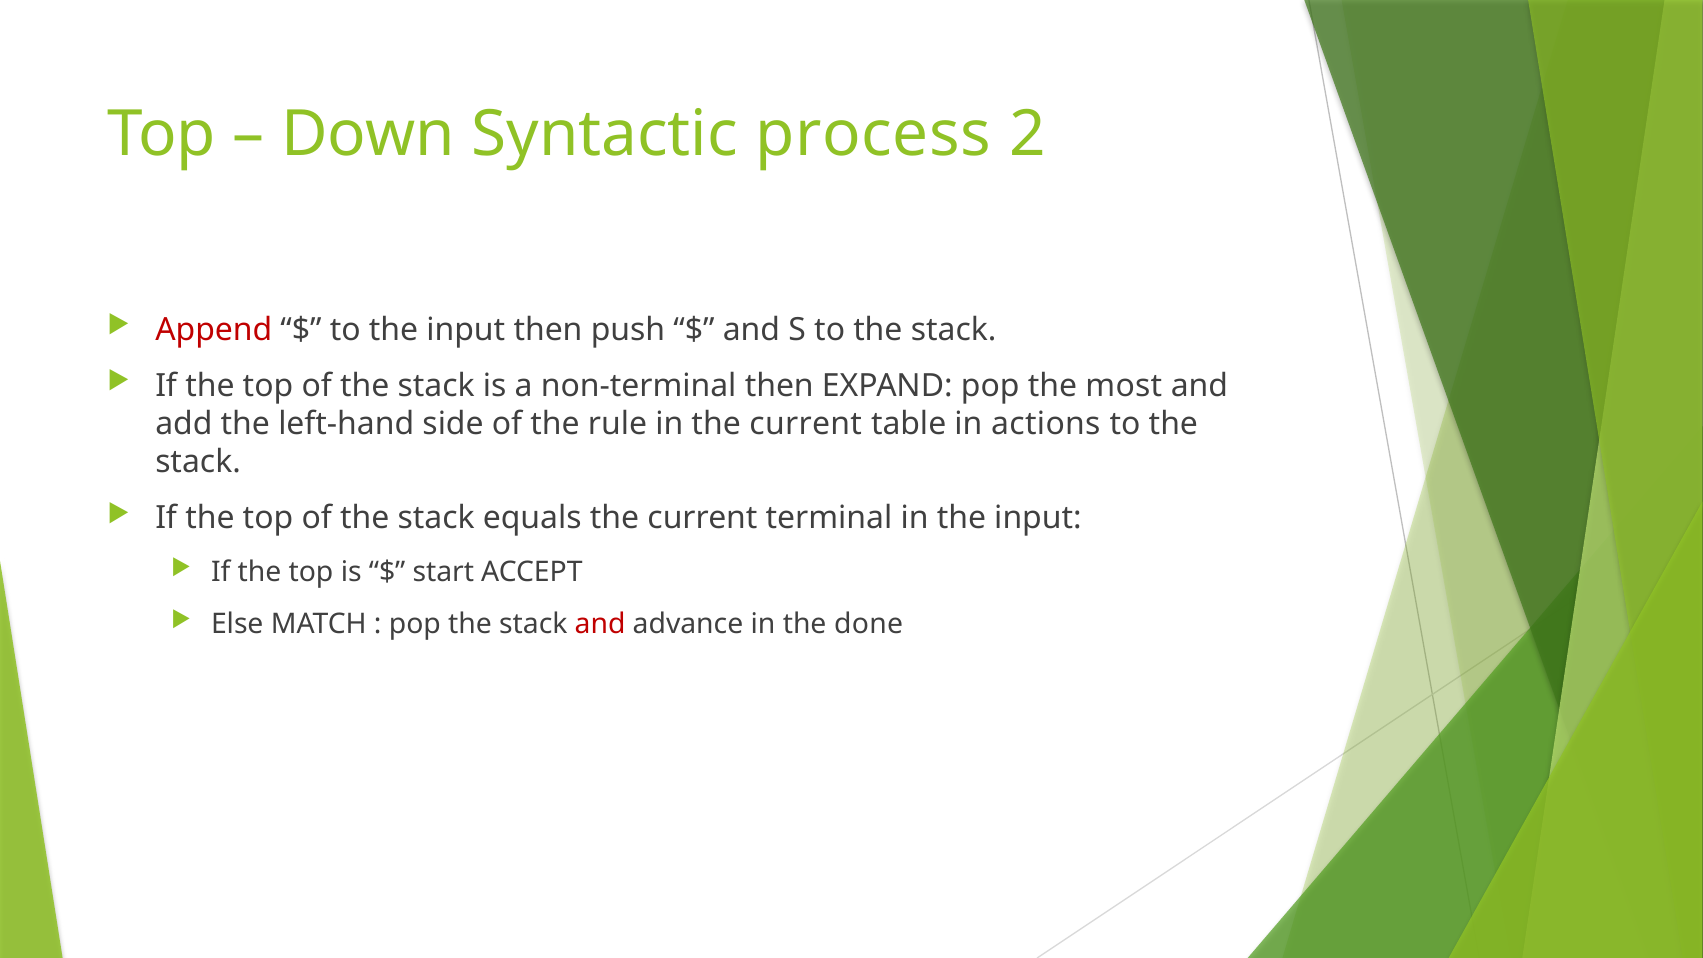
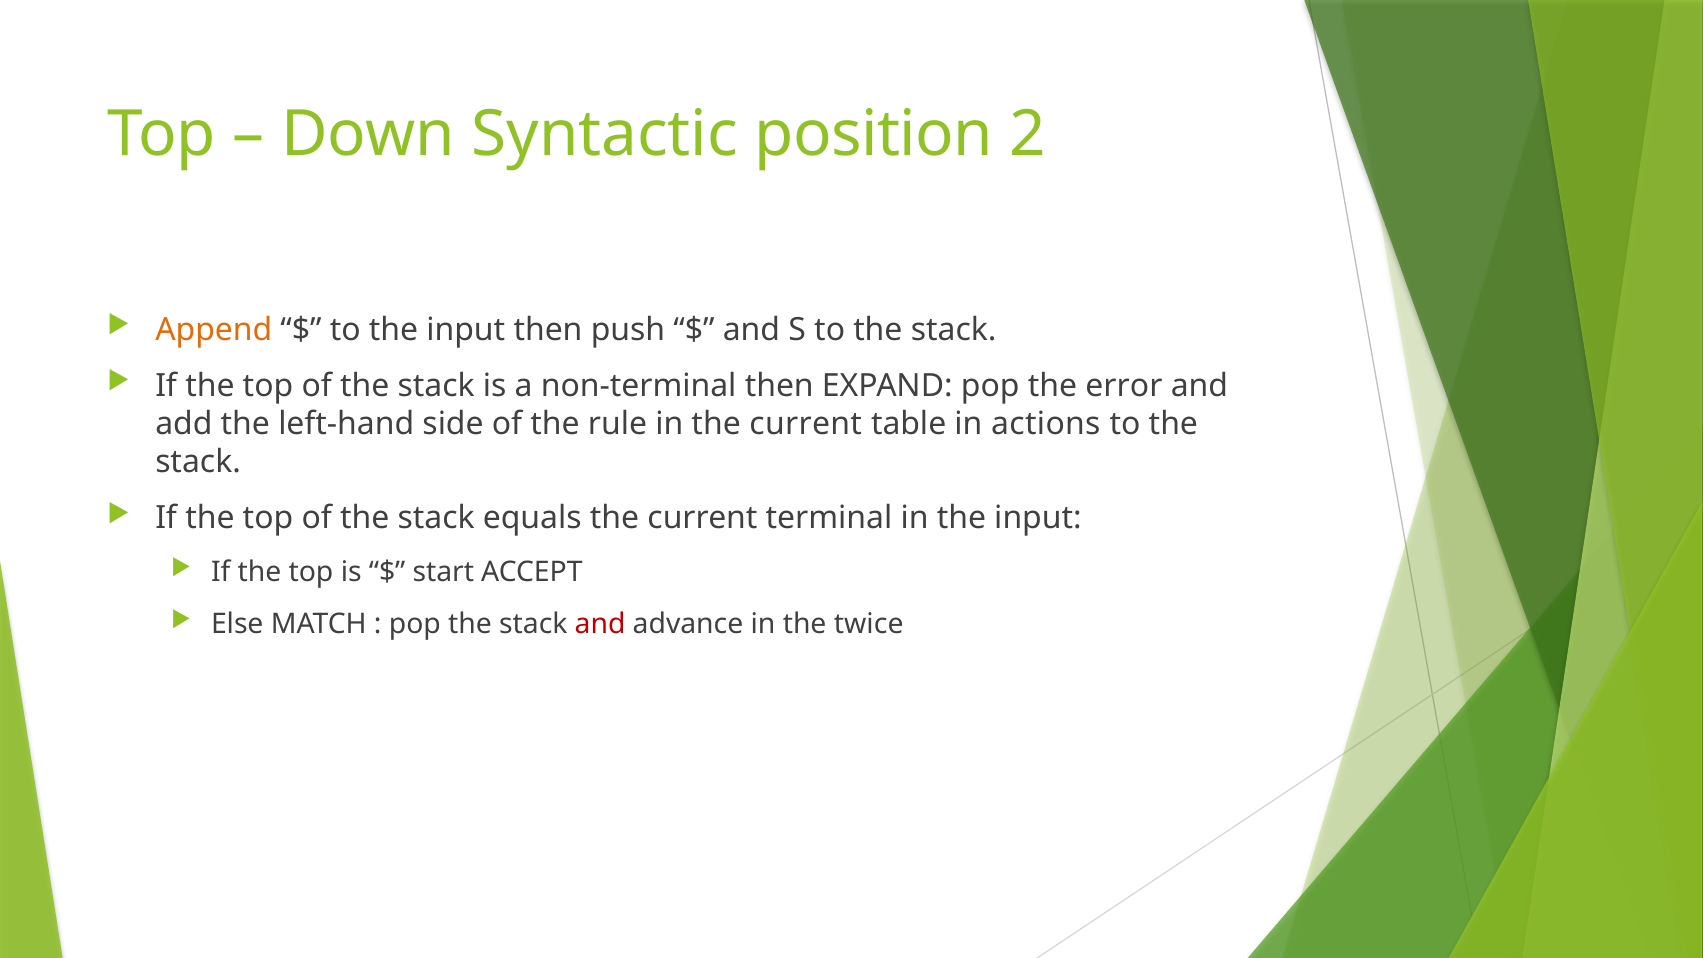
process: process -> position (874, 134)
Append colour: red -> orange (214, 330)
most: most -> error (1124, 386)
done: done -> twice (869, 624)
